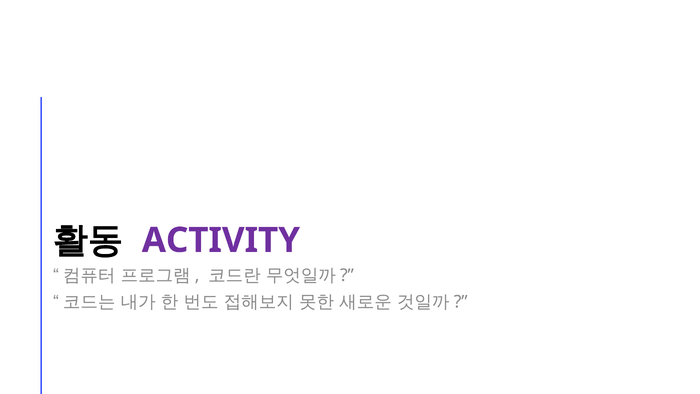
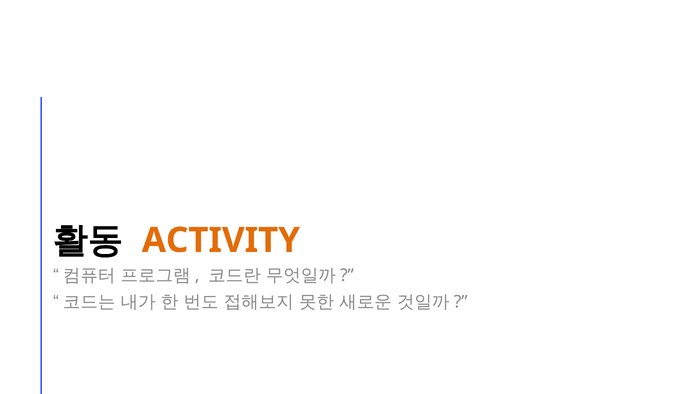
ACTIVITY colour: purple -> orange (221, 240)
